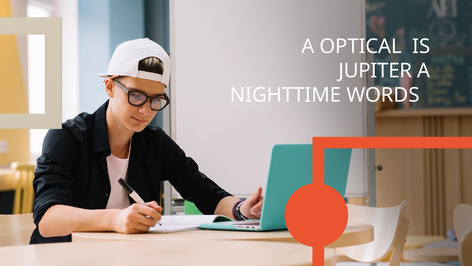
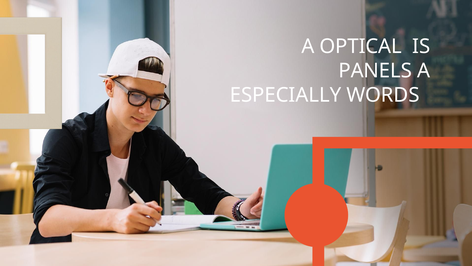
JUPITER: JUPITER -> PANELS (375, 71)
NIGHTTIME: NIGHTTIME -> ESPECIALLY (286, 95)
